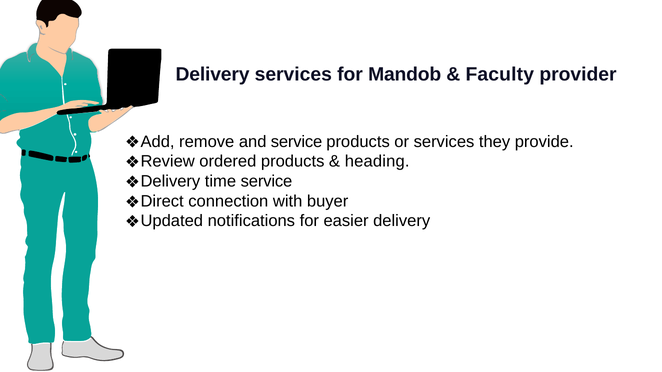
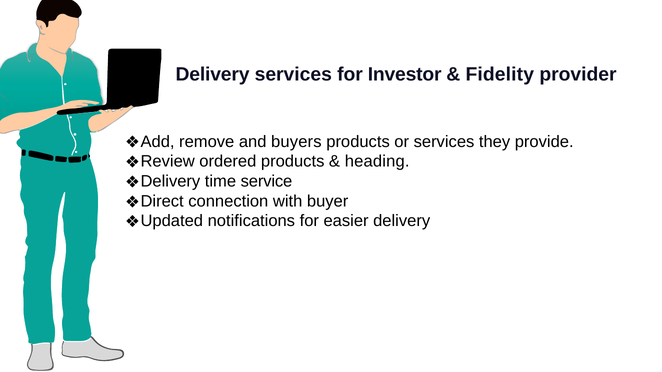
Mandob: Mandob -> Investor (405, 75)
Faculty: Faculty -> Fidelity (500, 75)
and service: service -> buyers (296, 142)
